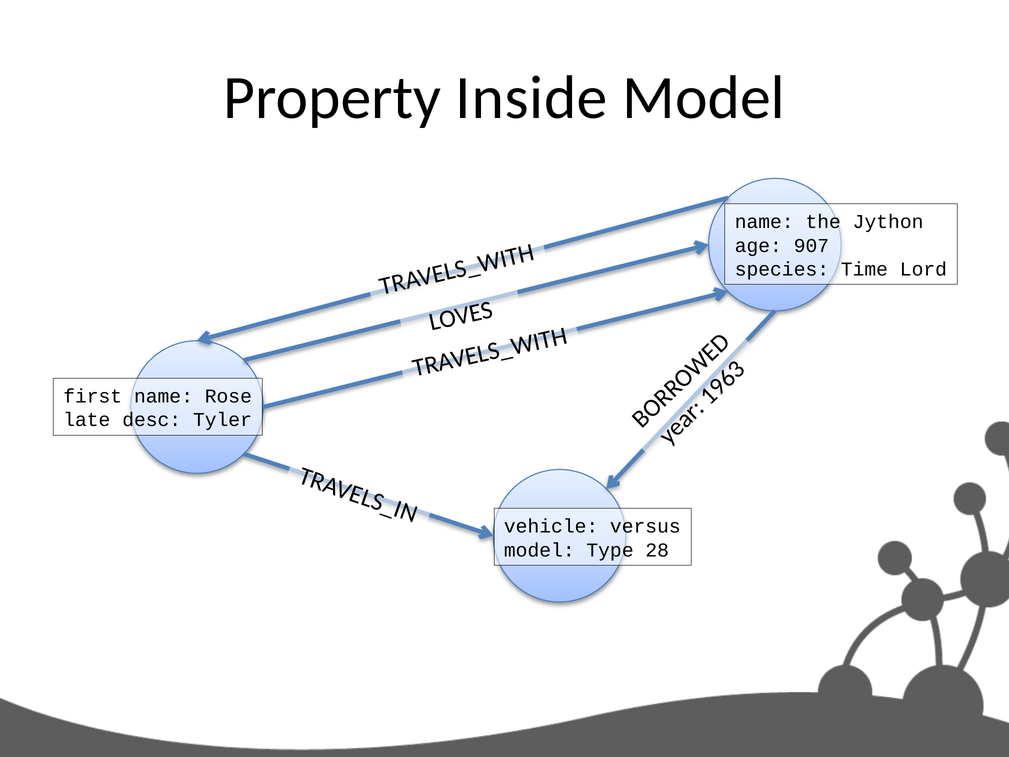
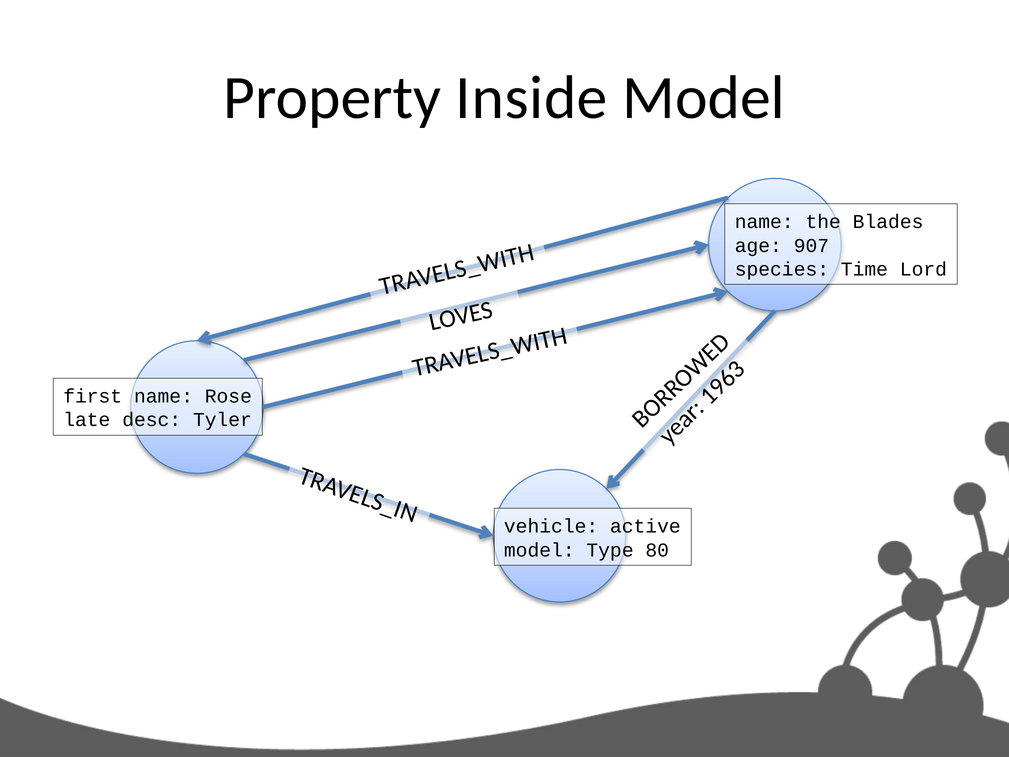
Jython: Jython -> Blades (888, 222)
versus: versus -> active (645, 526)
28: 28 -> 80 (657, 550)
